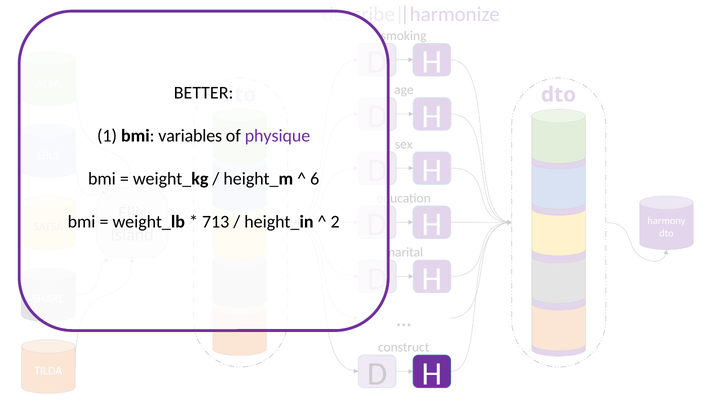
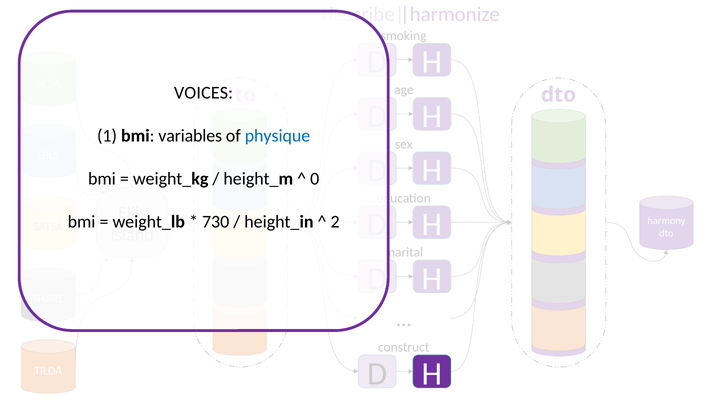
BETTER: BETTER -> VOICES (204, 93)
physique colour: purple -> blue (277, 136)
6: 6 -> 0 (315, 179)
713: 713 -> 730 (216, 222)
